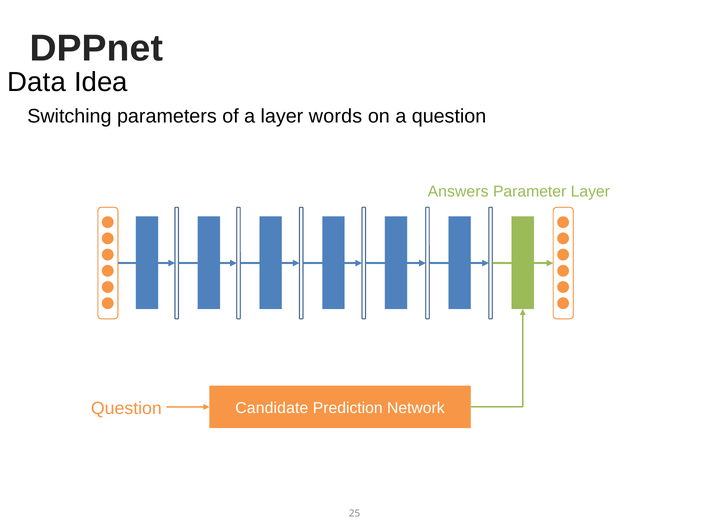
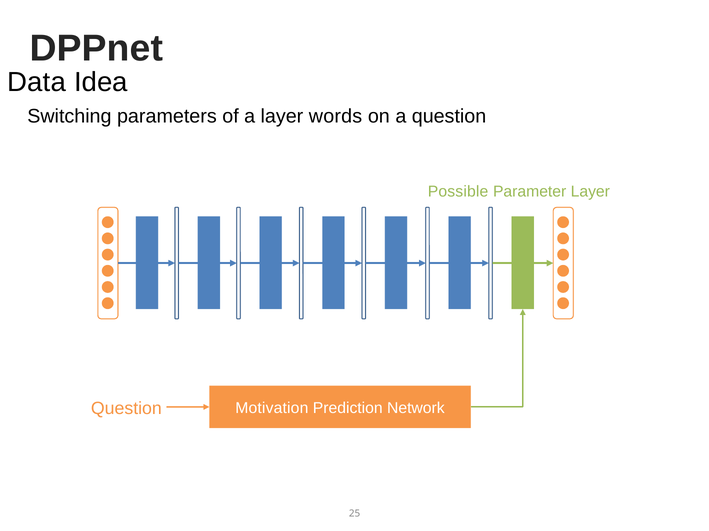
Answers: Answers -> Possible (458, 192)
Candidate: Candidate -> Motivation (272, 409)
